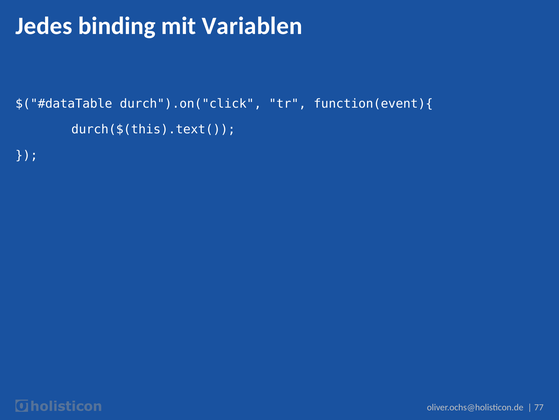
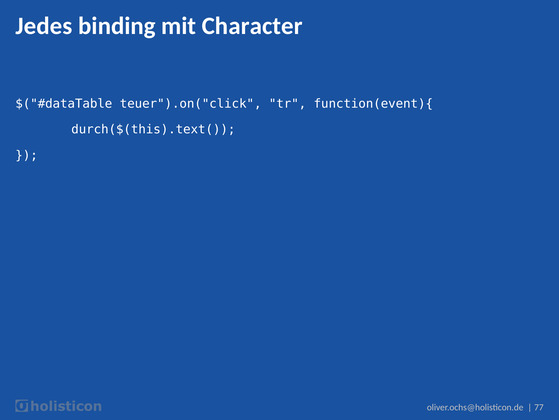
Variablen: Variablen -> Character (252, 26)
durch").on("click: durch").on("click -> teuer").on("click (191, 103)
